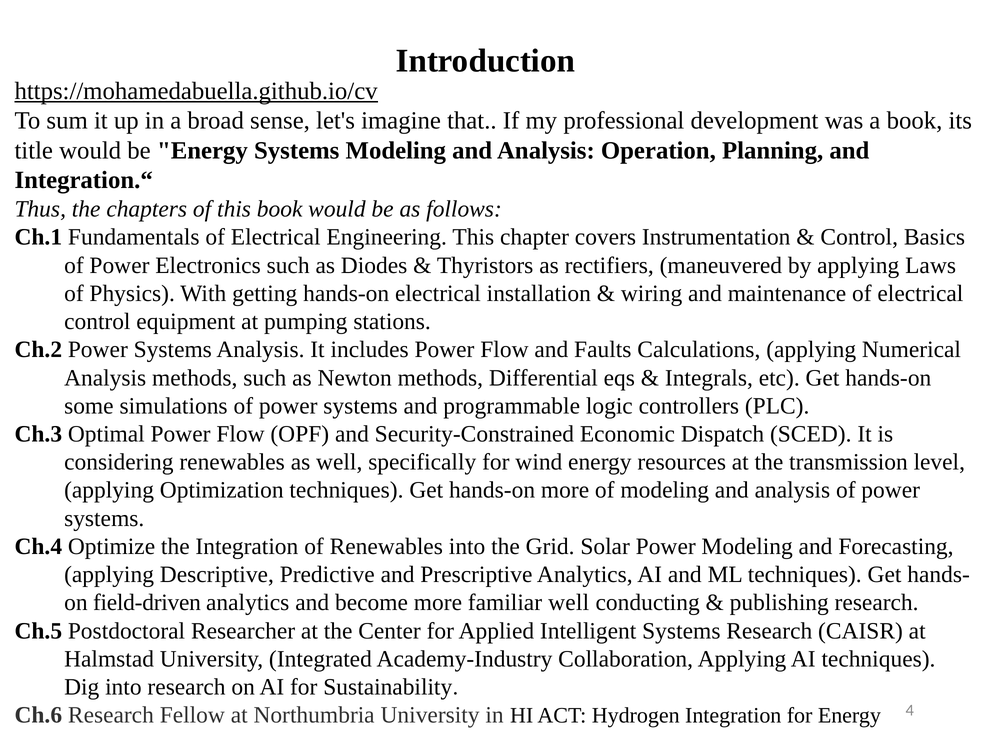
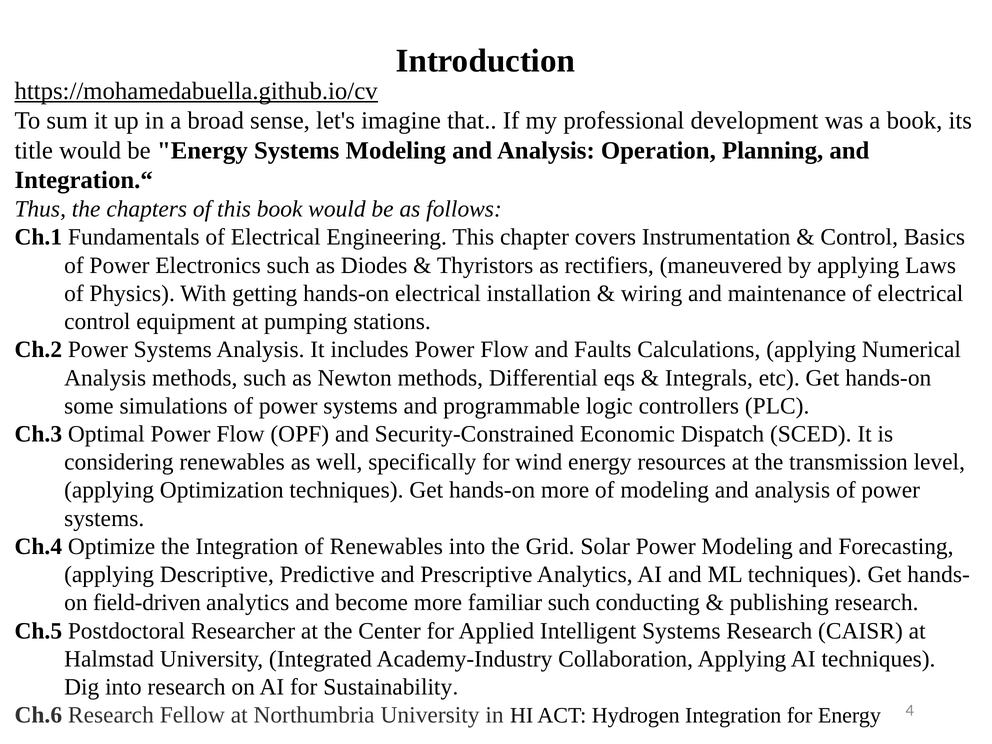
familiar well: well -> such (569, 603)
